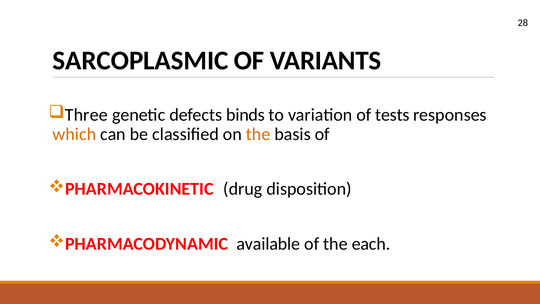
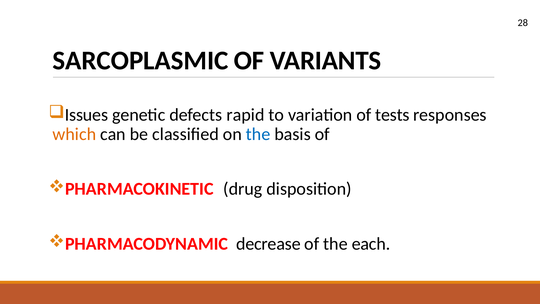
Three: Three -> Issues (86, 115)
binds: binds -> rapid (245, 115)
the colour: orange -> blue (258, 134)
available: available -> decrease (268, 244)
